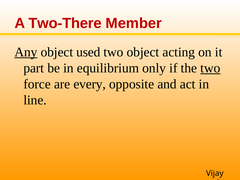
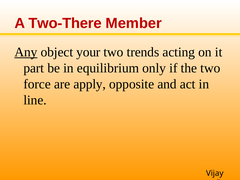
used: used -> your (88, 52)
two object: object -> trends (143, 52)
two underline: present -> none (210, 68)
every: every -> apply (90, 84)
